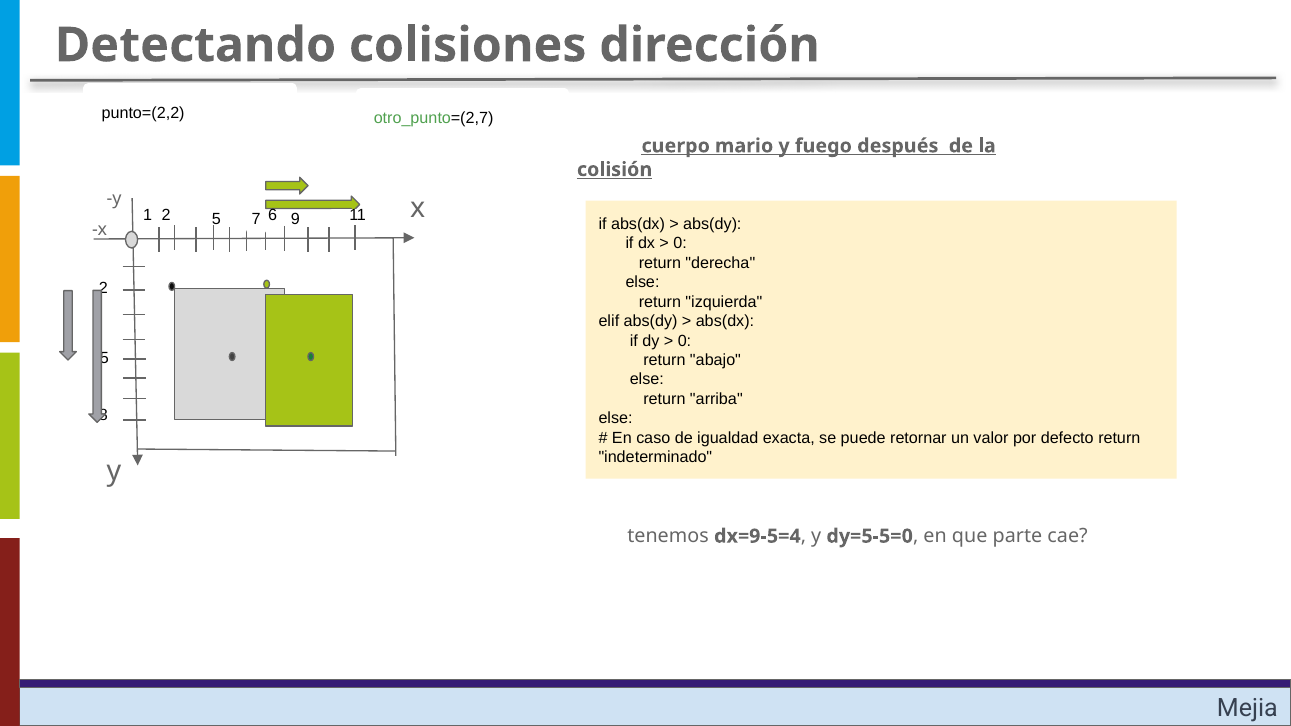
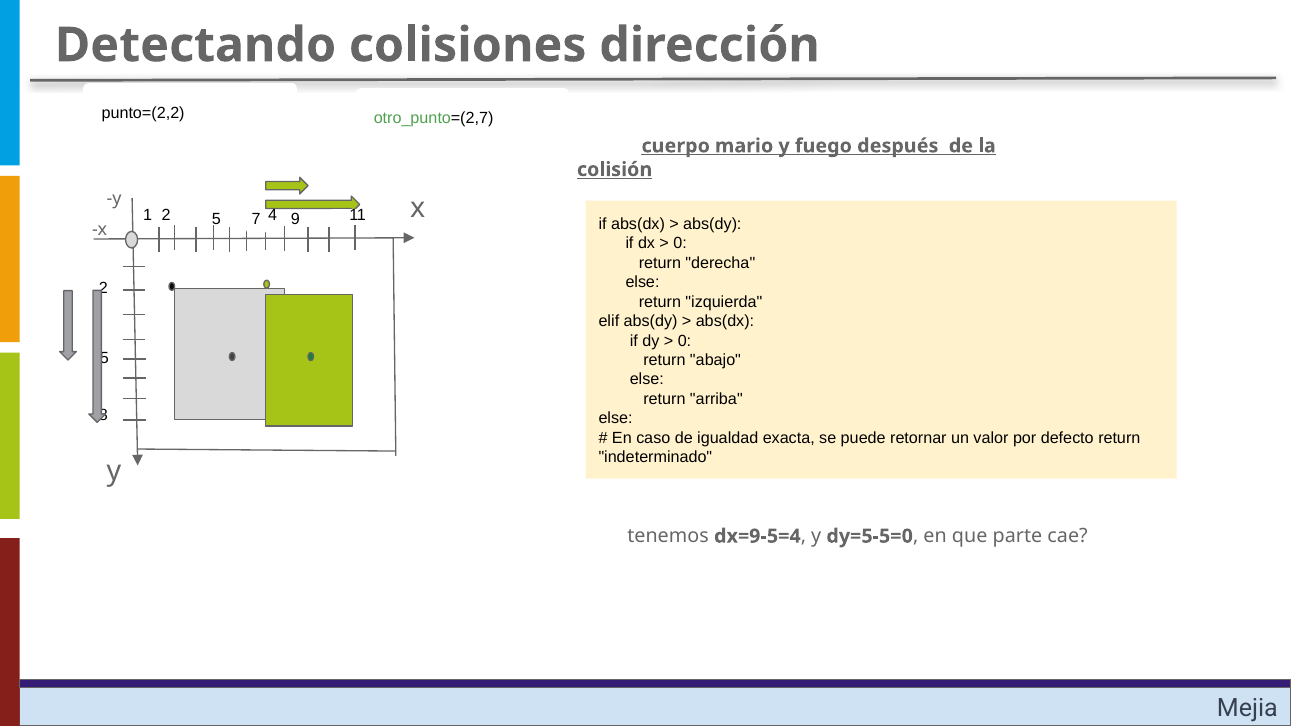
6: 6 -> 4 (273, 215)
